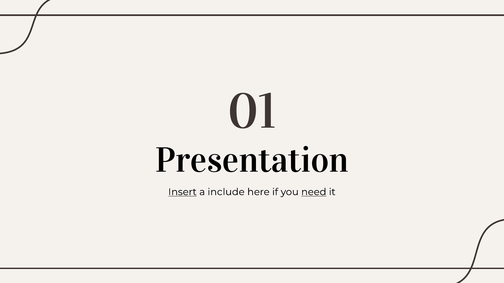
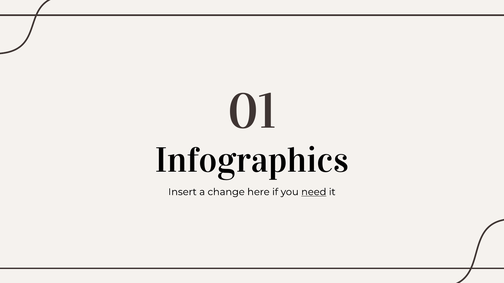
Presentation: Presentation -> Infographics (252, 161)
Insert underline: present -> none (182, 192)
include: include -> change (226, 192)
